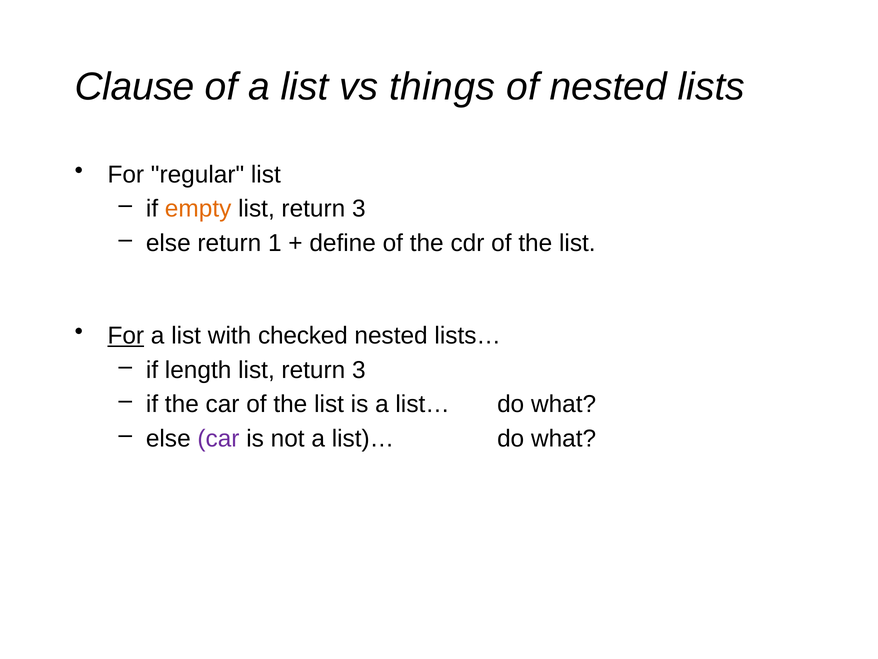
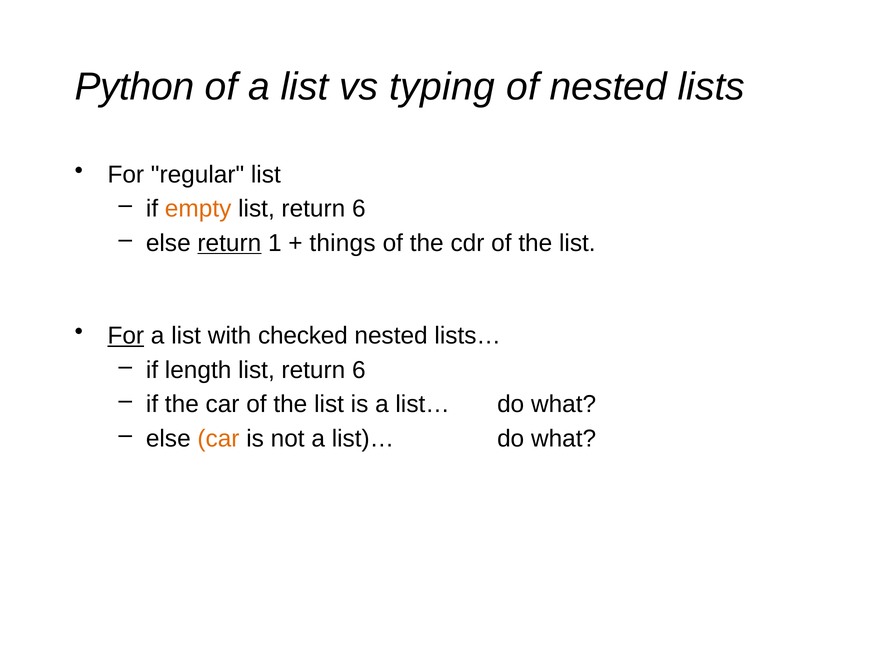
Clause: Clause -> Python (135, 87)
things: things -> typing (442, 87)
3: 3 -> 6 (359, 209)
return underline: none -> present (229, 243)
define: define -> things (343, 243)
3: 3 -> 6 (359, 370)
car colour: purple -> orange (218, 438)
